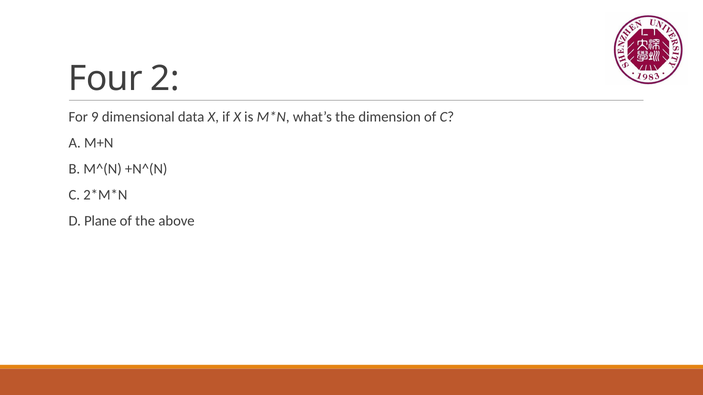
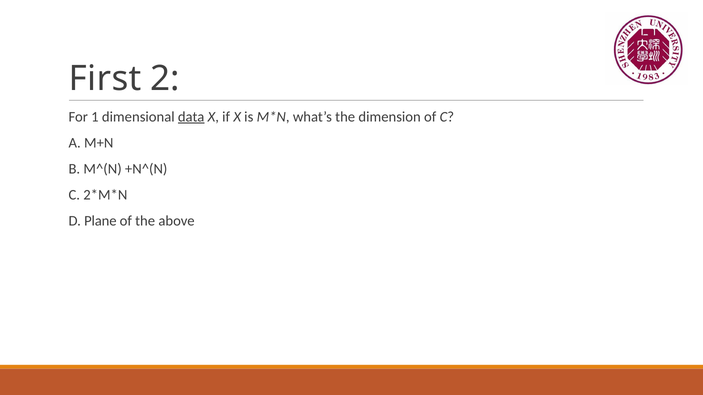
Four: Four -> First (105, 79)
9: 9 -> 1 (95, 117)
data underline: none -> present (191, 117)
